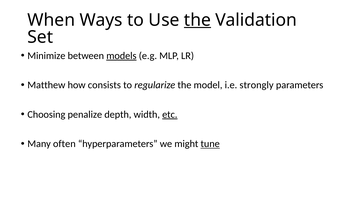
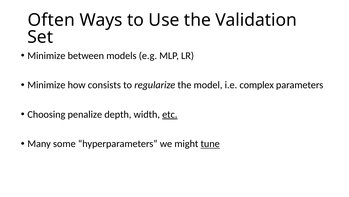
When: When -> Often (51, 20)
the underline: present -> none (197, 20)
models underline: present -> none (121, 56)
Matthew: Matthew -> Minimize (46, 85)
strongly: strongly -> complex (257, 85)
often: often -> some (64, 143)
